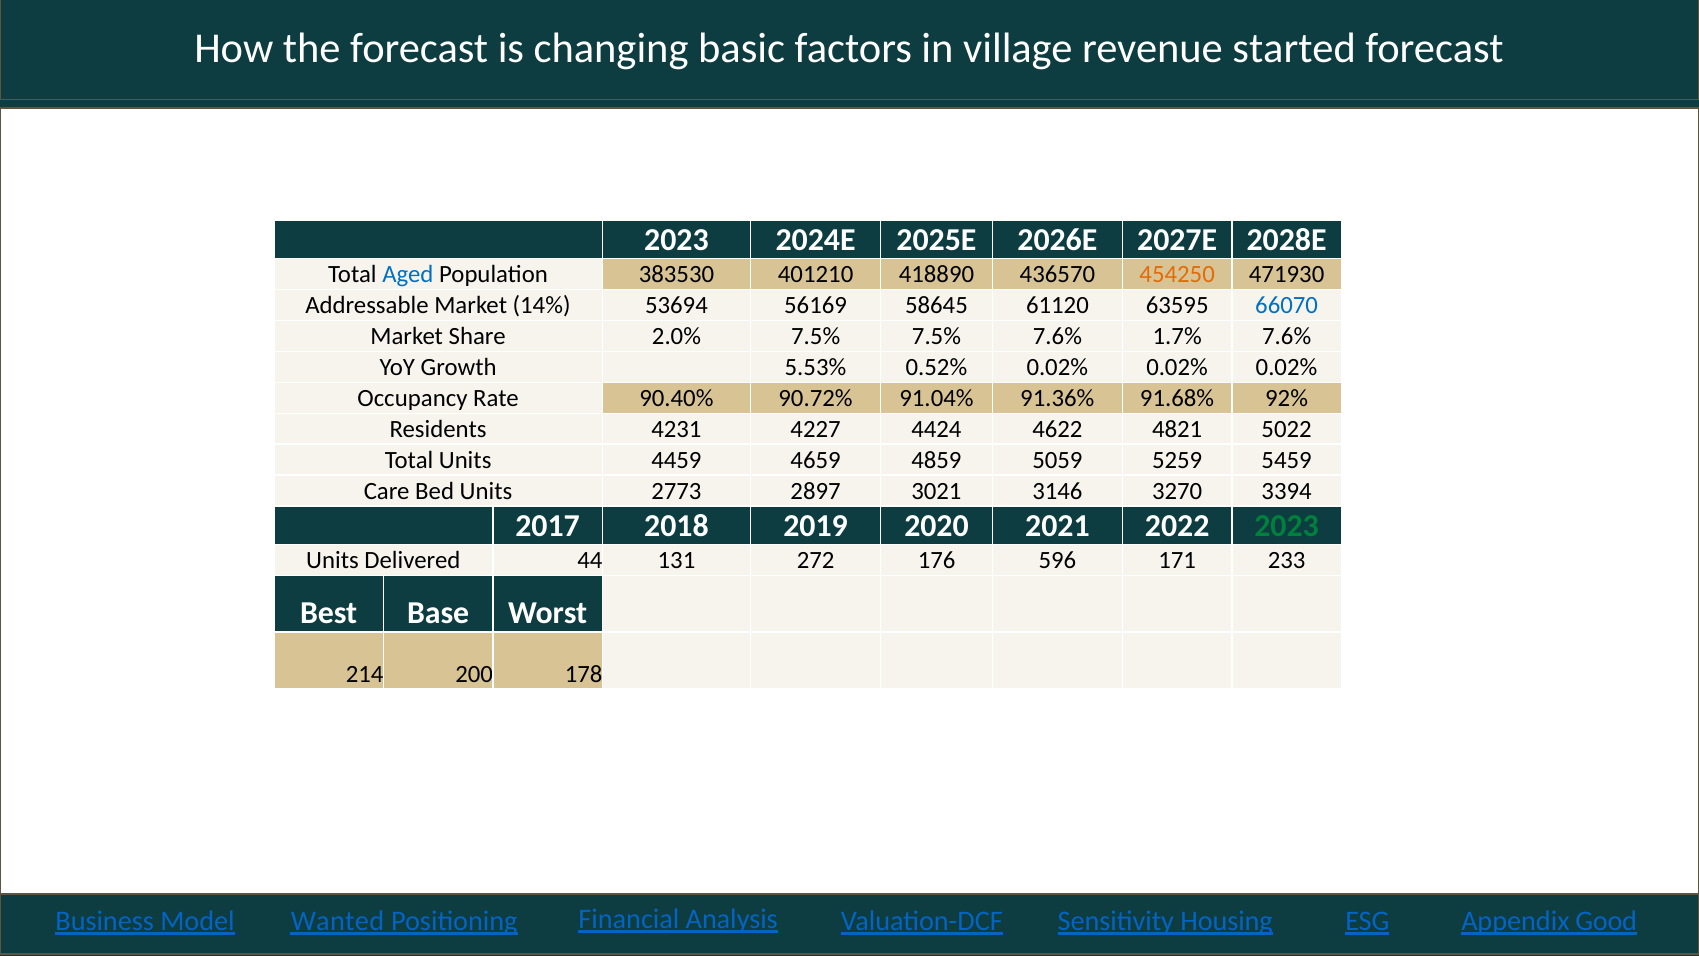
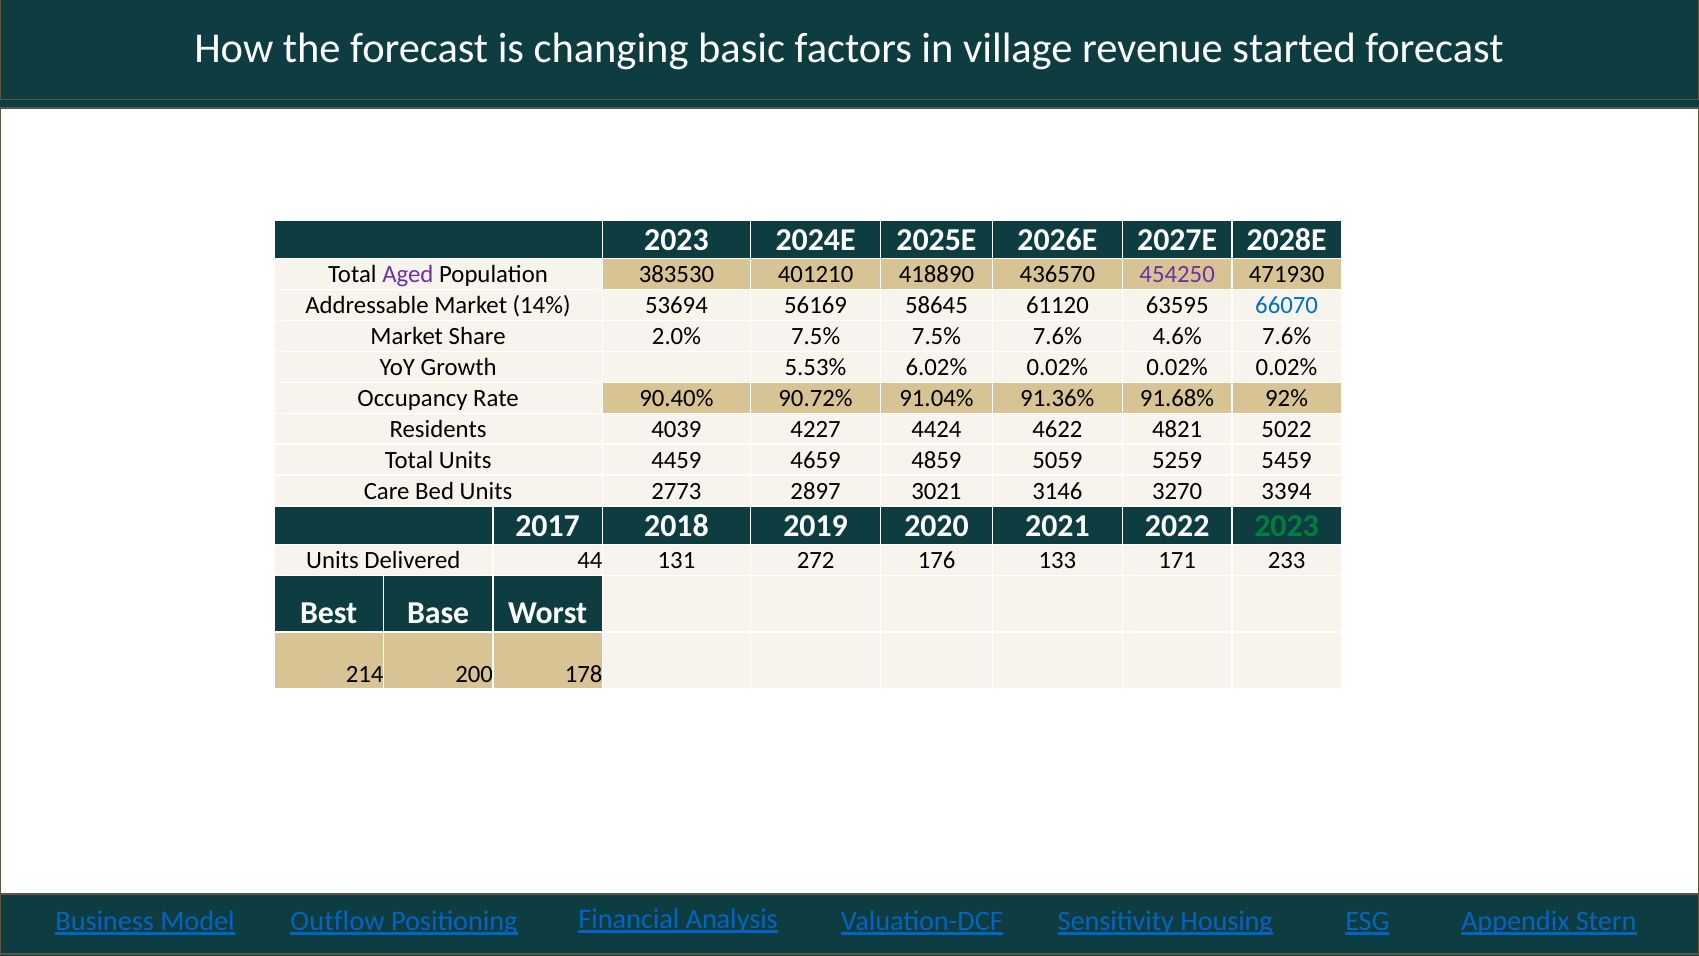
Aged colour: blue -> purple (408, 275)
454250 colour: orange -> purple (1177, 275)
1.7%: 1.7% -> 4.6% (1177, 336)
0.52%: 0.52% -> 6.02% (936, 367)
4231: 4231 -> 4039 (676, 429)
596: 596 -> 133 (1057, 560)
Wanted: Wanted -> Outflow (338, 921)
Good: Good -> Stern (1606, 921)
